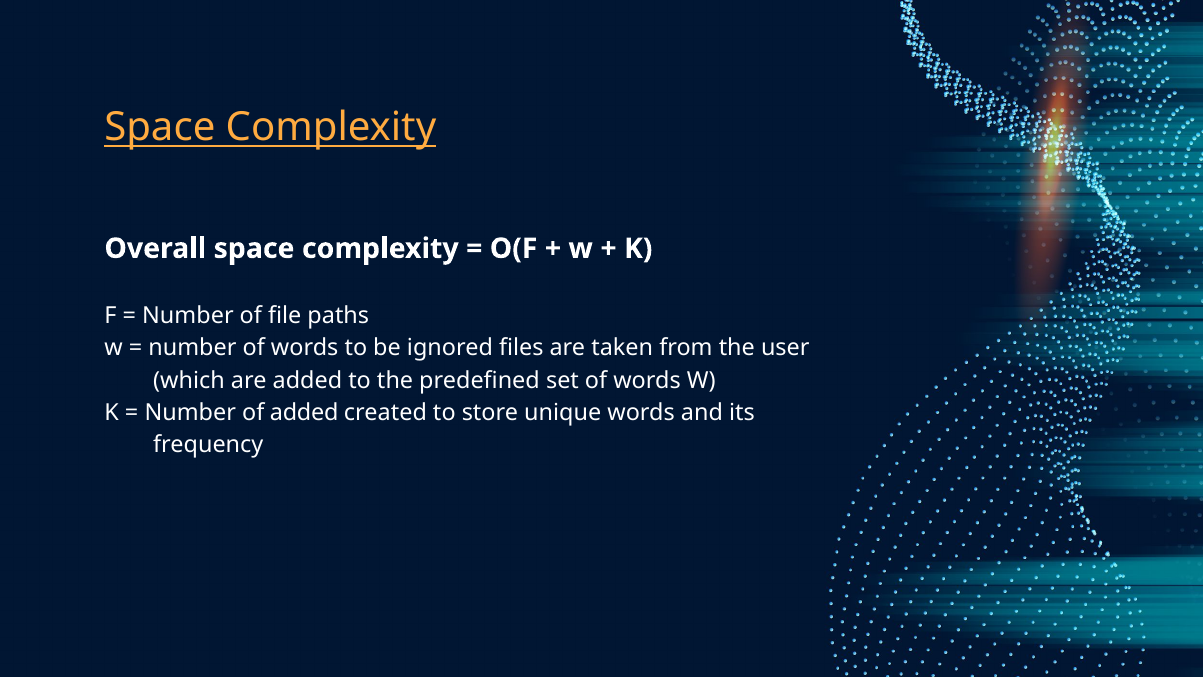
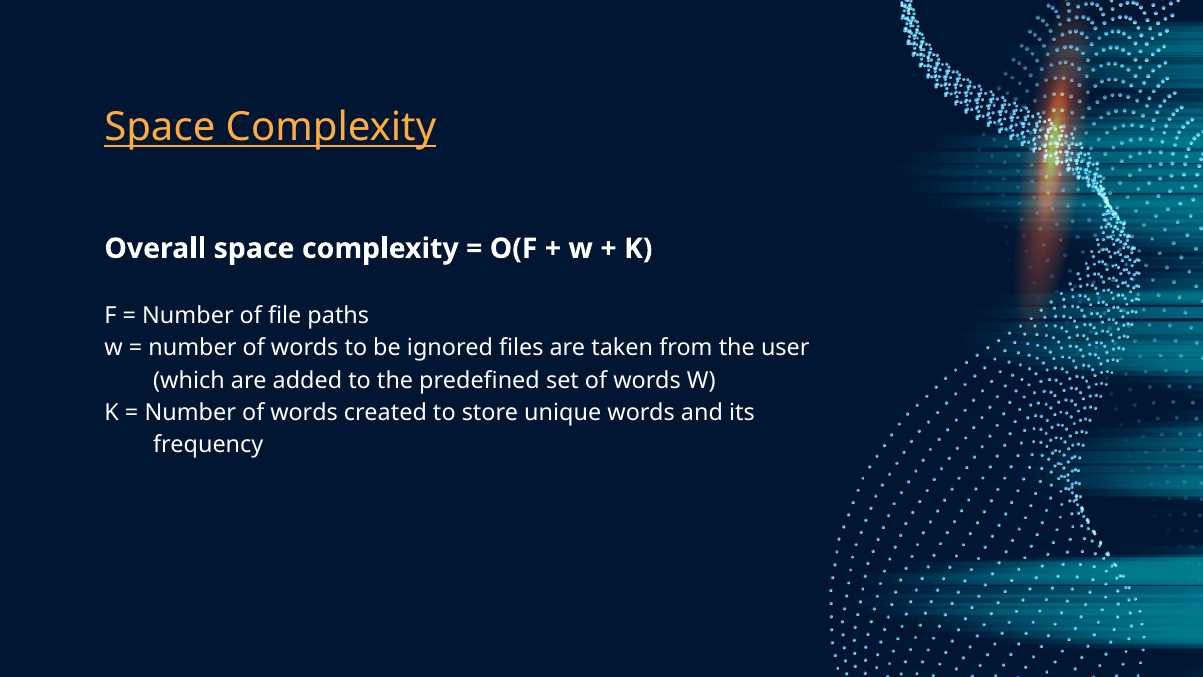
added: added -> words (304, 412)
